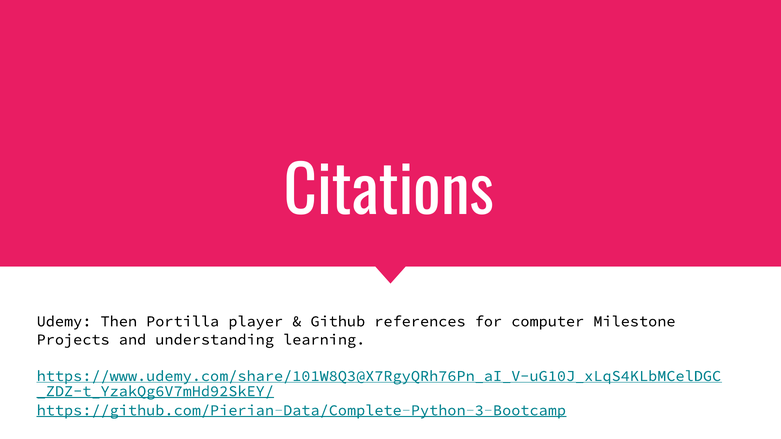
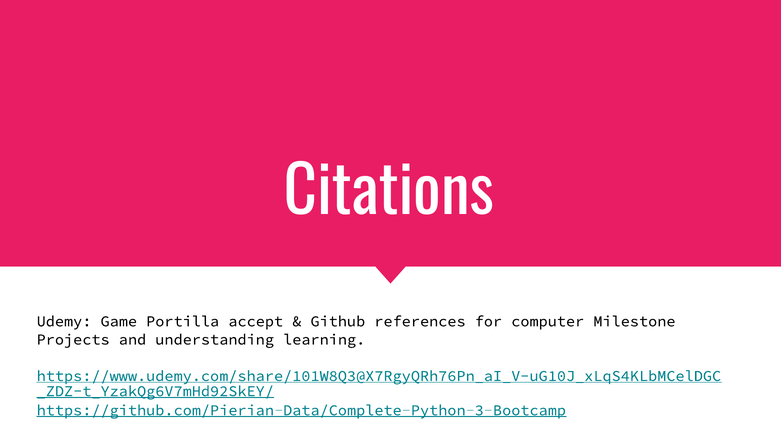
Then: Then -> Game (119, 322)
player: player -> accept (256, 322)
